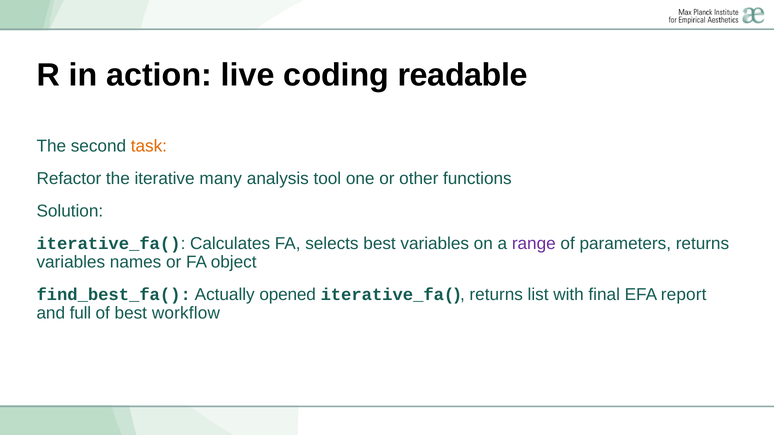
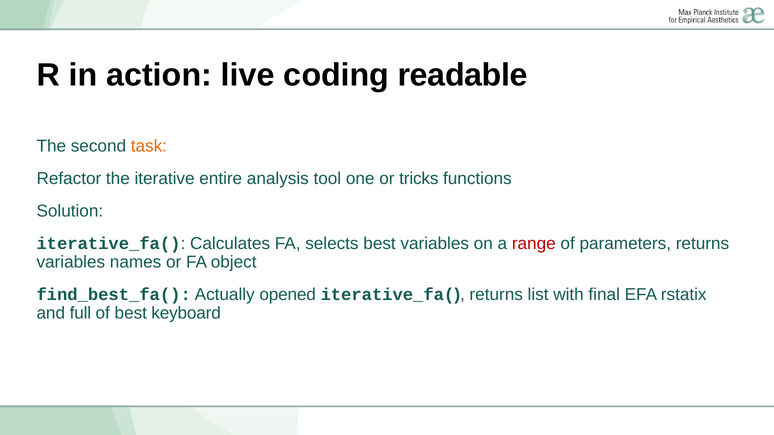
many: many -> entire (221, 179)
other: other -> tricks (419, 179)
range colour: purple -> red (534, 244)
report: report -> rstatix (684, 295)
workflow: workflow -> keyboard (186, 313)
